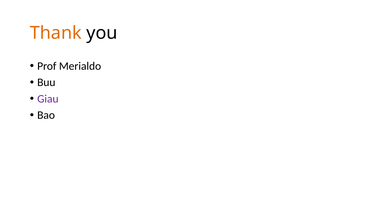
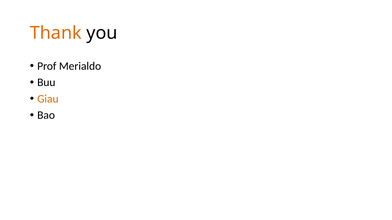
Giau colour: purple -> orange (48, 99)
